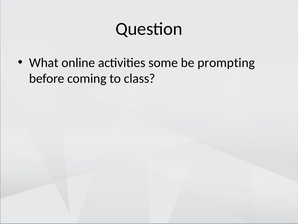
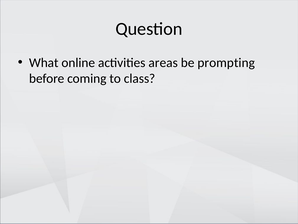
some: some -> areas (163, 63)
